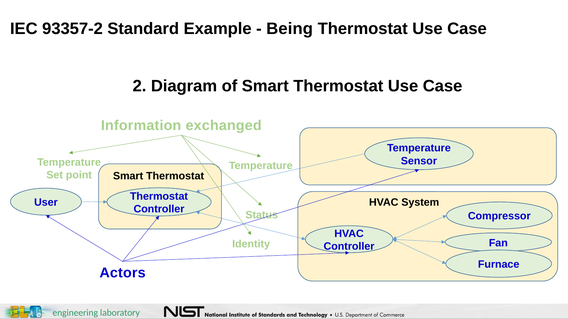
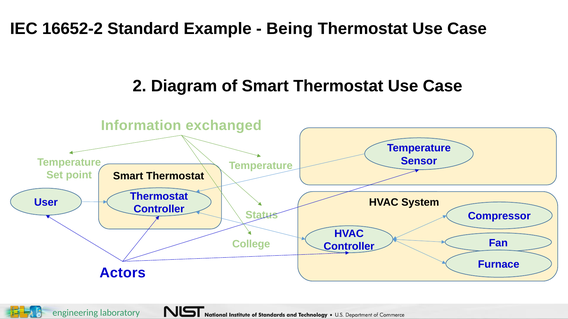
93357-2: 93357-2 -> 16652-2 (72, 29)
Identity: Identity -> College (251, 244)
